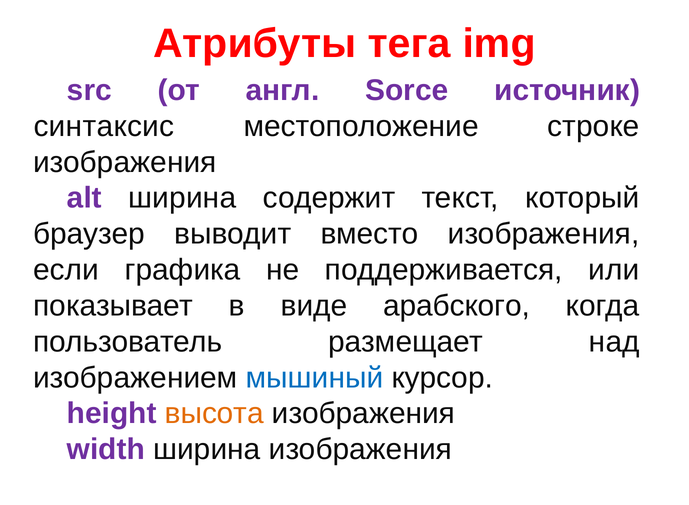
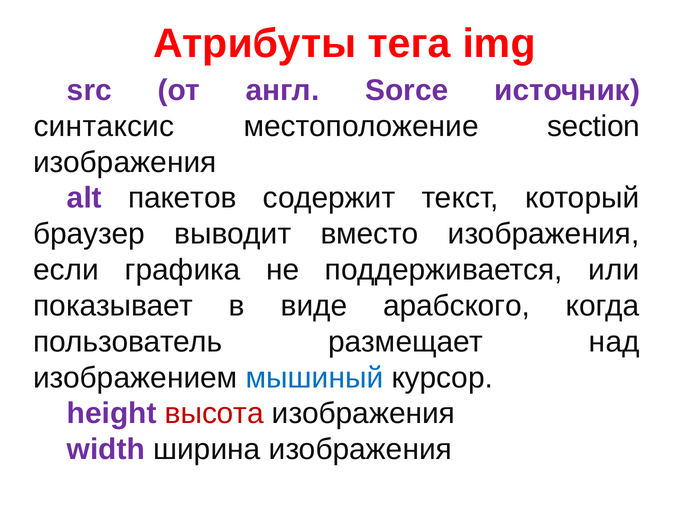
строке: строке -> section (594, 126)
alt ширина: ширина -> пакетов (182, 198)
высота colour: orange -> red (214, 413)
